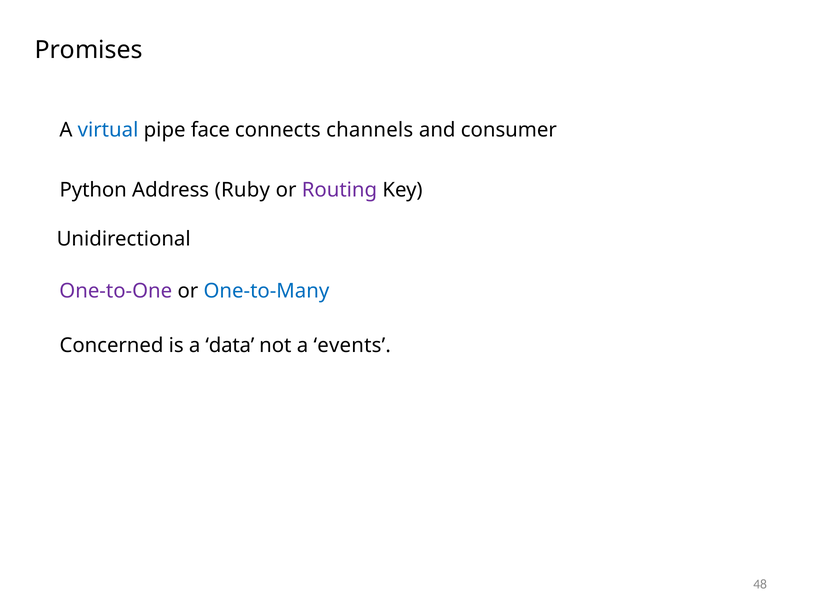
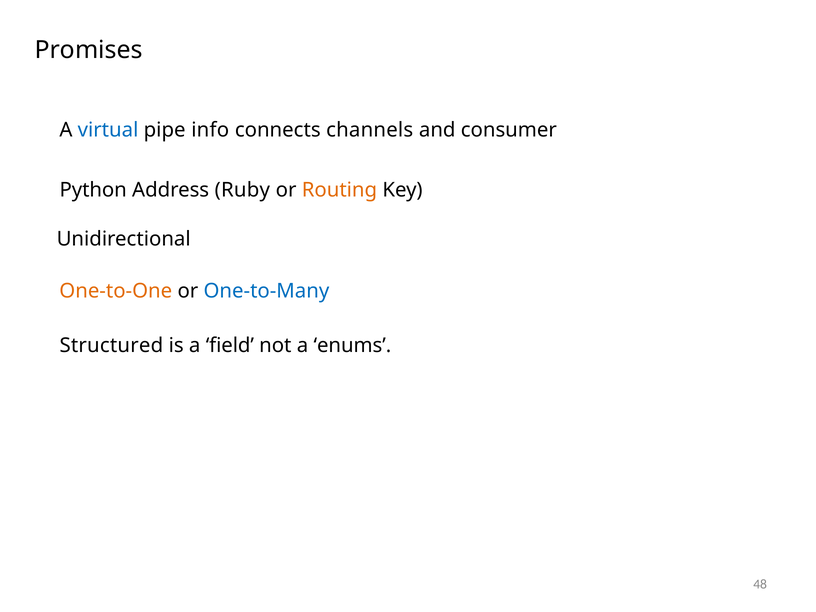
face: face -> info (210, 130)
Routing colour: purple -> orange (339, 190)
One-to-One colour: purple -> orange (116, 291)
Concerned: Concerned -> Structured (111, 346)
data: data -> field (230, 346)
events: events -> enums (352, 346)
